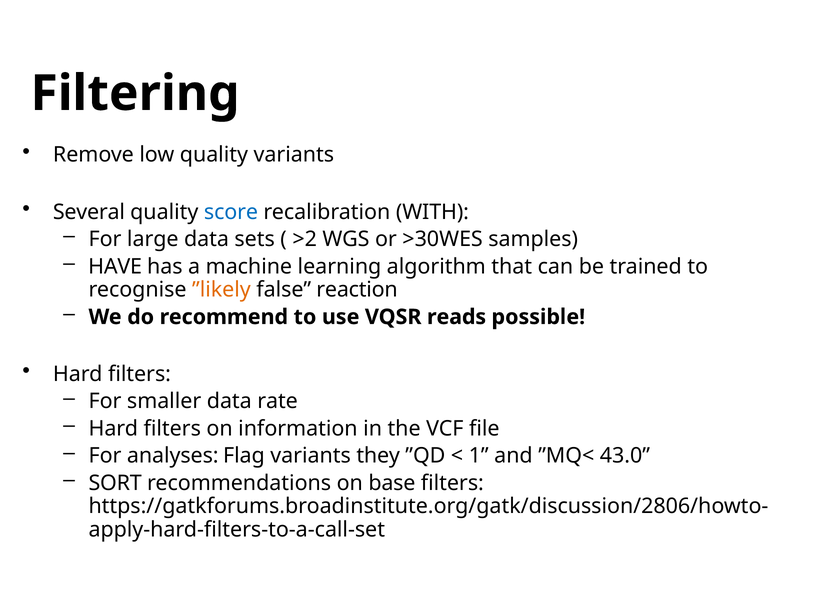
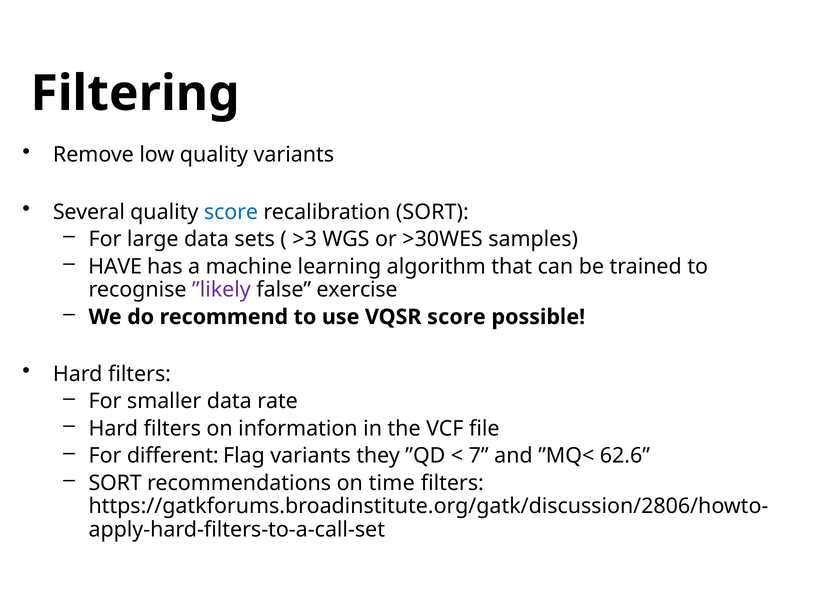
recalibration WITH: WITH -> SORT (432, 212)
>2: >2 -> >3 (305, 239)
”likely colour: orange -> purple (221, 289)
reaction: reaction -> exercise (357, 289)
VQSR reads: reads -> score (456, 317)
analyses: analyses -> different (173, 455)
1: 1 -> 7 (479, 455)
43.0: 43.0 -> 62.6 (625, 455)
base: base -> time (392, 483)
